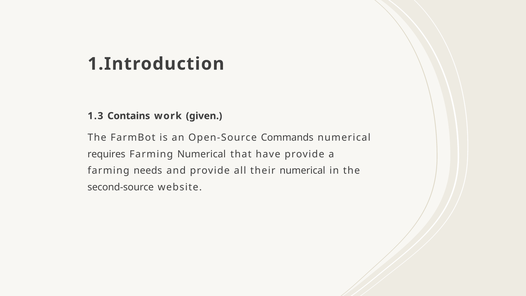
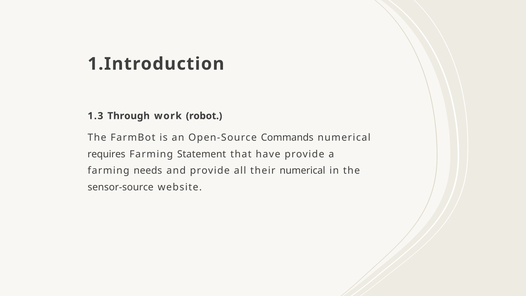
Contains: Contains -> Through (129, 116)
given: given -> robot (204, 116)
Farming Numerical: Numerical -> Statement (202, 154)
second-source: second-source -> sensor-source (121, 187)
